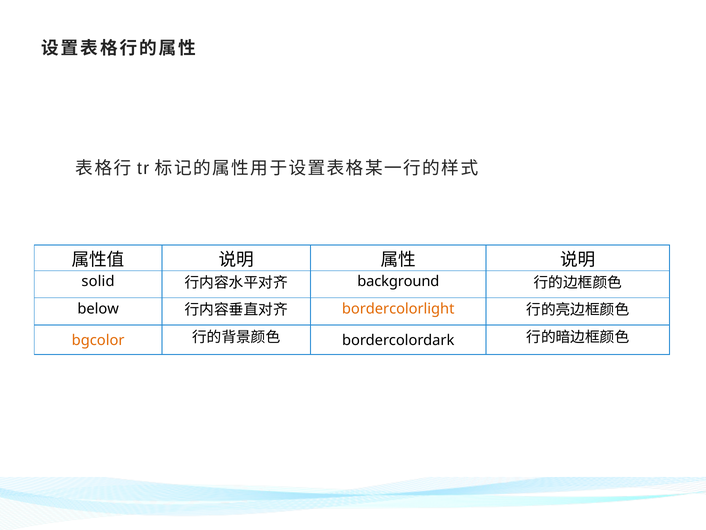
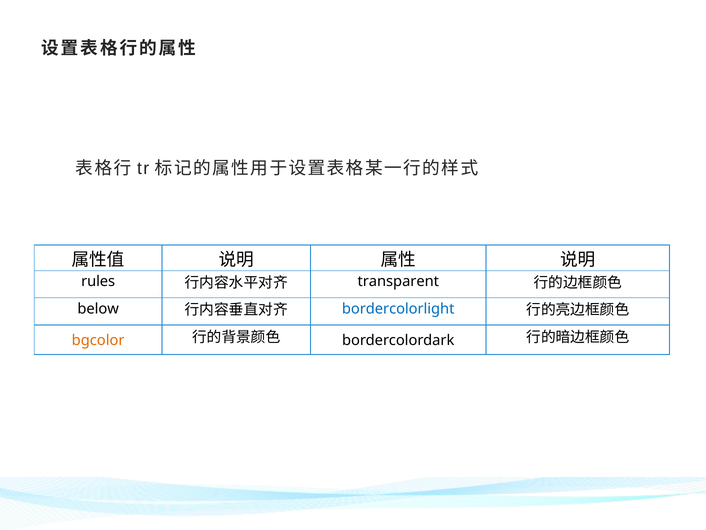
solid: solid -> rules (98, 281)
background: background -> transparent (398, 281)
bordercolorlight colour: orange -> blue (398, 308)
